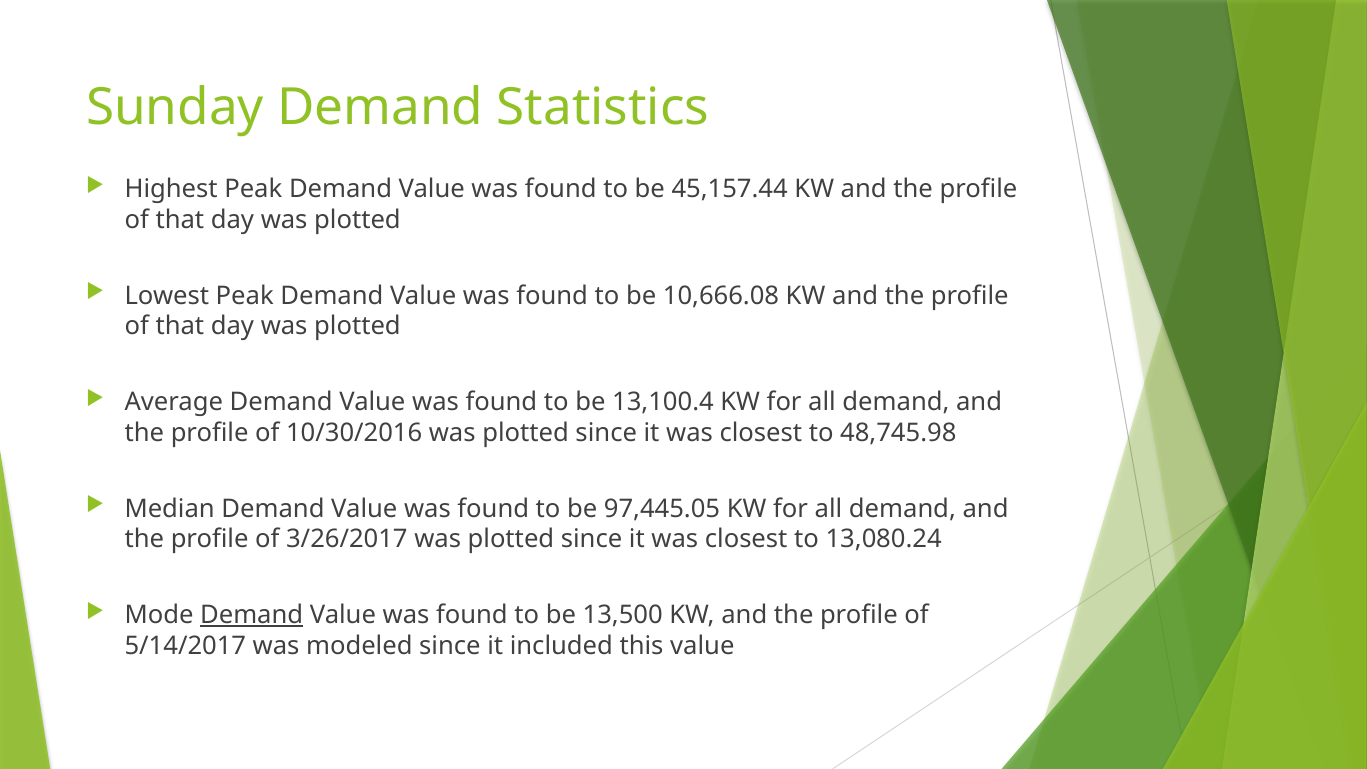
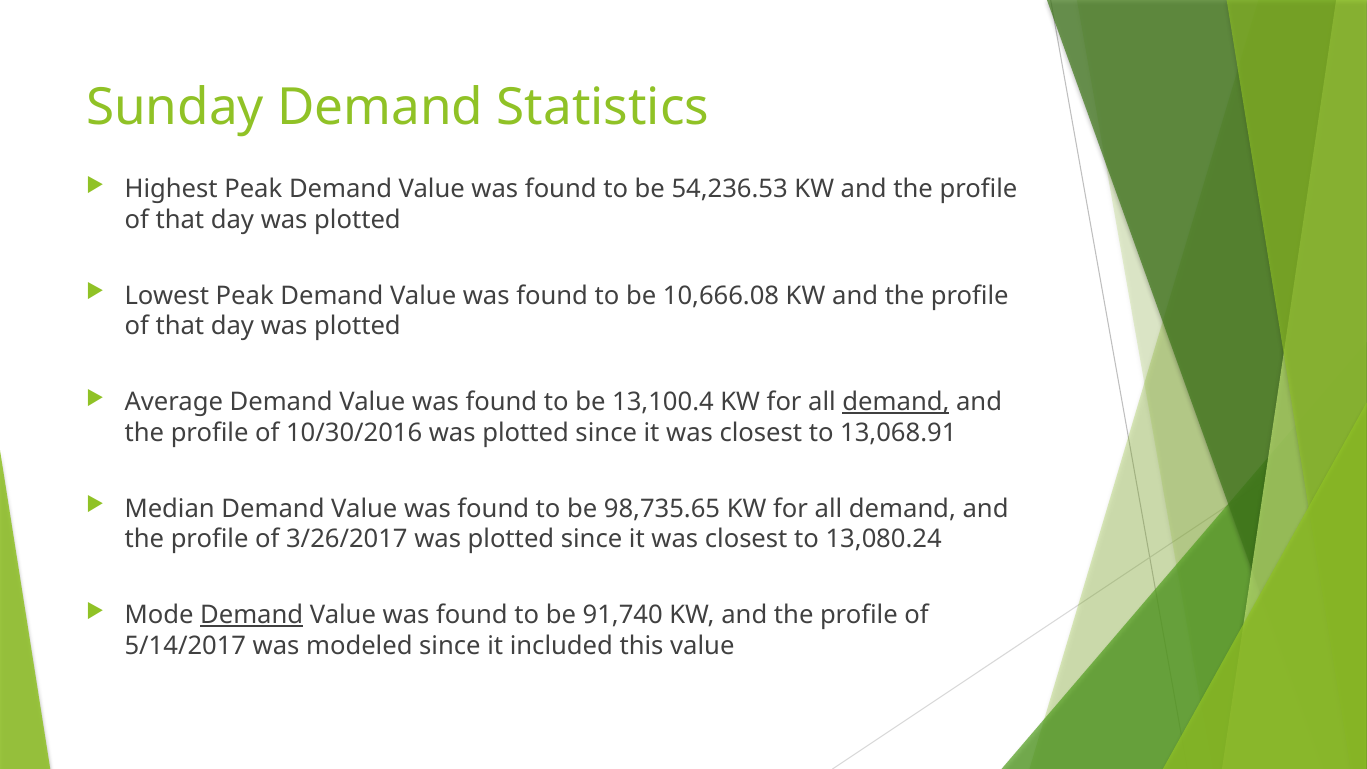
45,157.44: 45,157.44 -> 54,236.53 (730, 189)
demand underline: none -> present (896, 402)
48,745.98: 48,745.98 -> 13,068.91 (898, 433)
97,445.05: 97,445.05 -> 98,735.65 (662, 509)
13,500: 13,500 -> 91,740 (623, 615)
